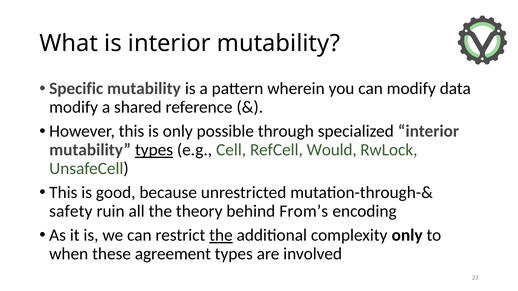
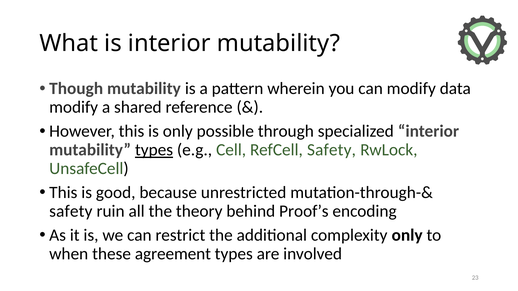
Specific: Specific -> Though (76, 89)
RefCell Would: Would -> Safety (331, 150)
From’s: From’s -> Proof’s (304, 211)
the underline: present -> none (221, 236)
